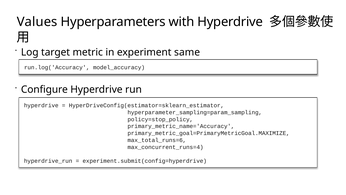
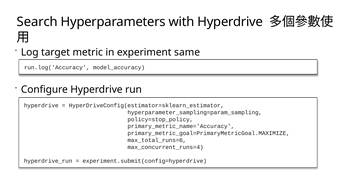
Values: Values -> Search (37, 22)
